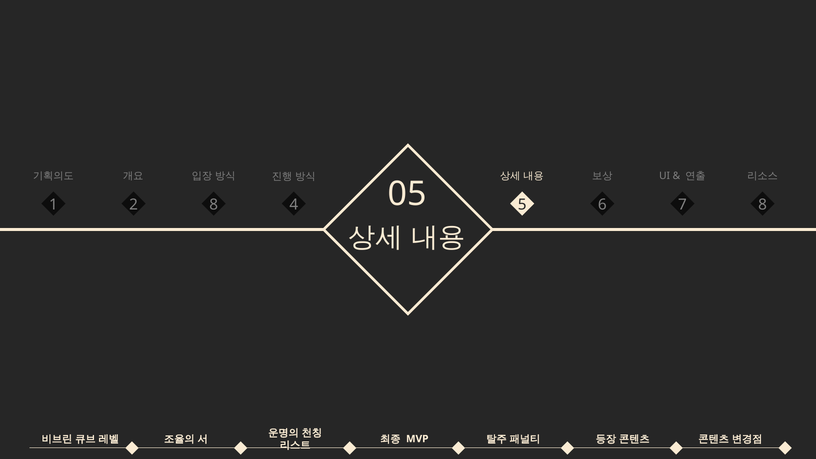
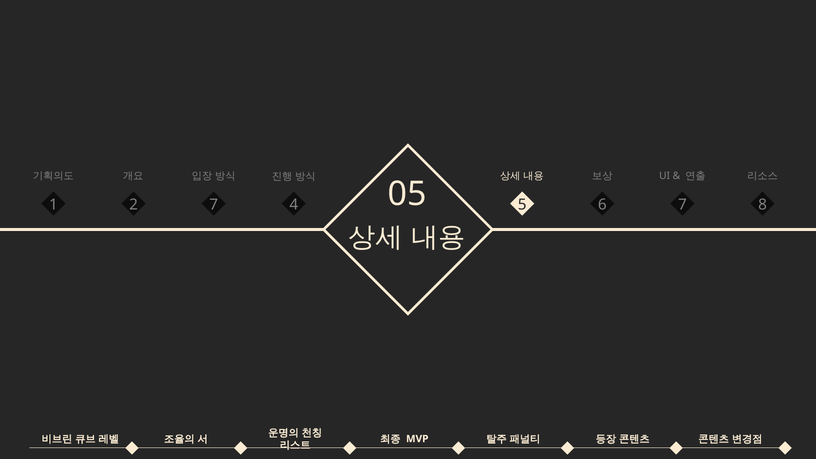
2 8: 8 -> 7 (214, 205)
